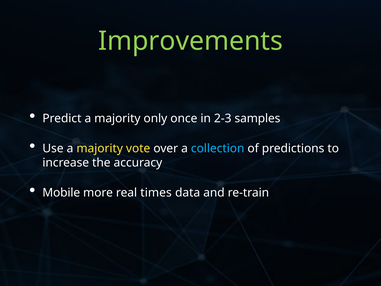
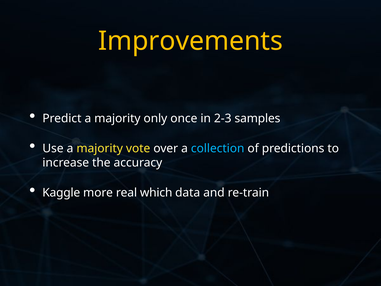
Improvements colour: light green -> yellow (191, 41)
Mobile: Mobile -> Kaggle (61, 193)
times: times -> which (156, 193)
